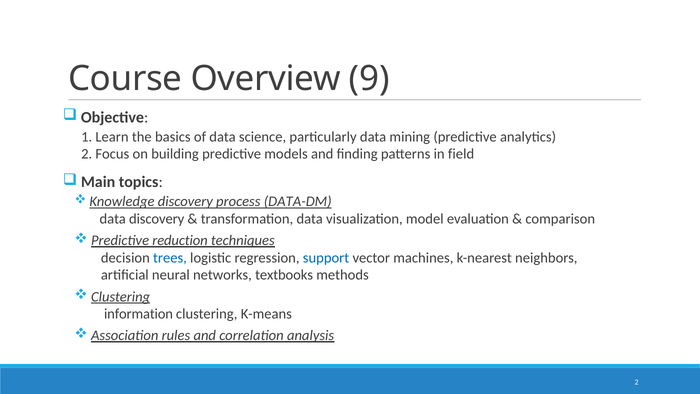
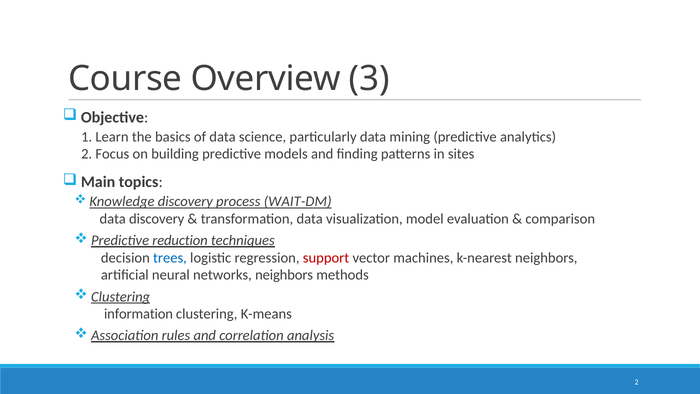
9: 9 -> 3 (369, 78)
field: field -> sites (461, 154)
DATA-DM: DATA-DM -> WAIT-DM (298, 202)
support colour: blue -> red (326, 258)
networks textbooks: textbooks -> neighbors (284, 275)
